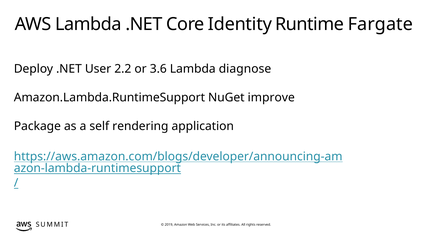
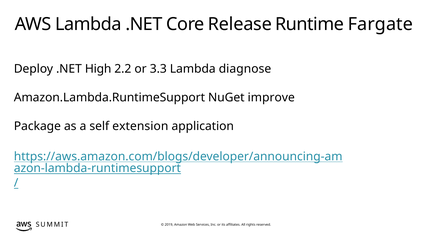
Identity: Identity -> Release (240, 24)
User: User -> High (98, 69)
3.6: 3.6 -> 3.3 (158, 69)
rendering: rendering -> extension (140, 126)
